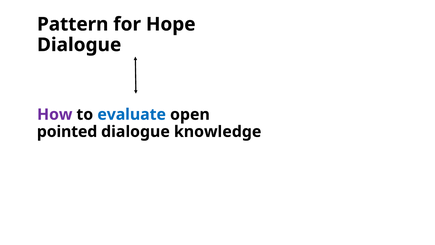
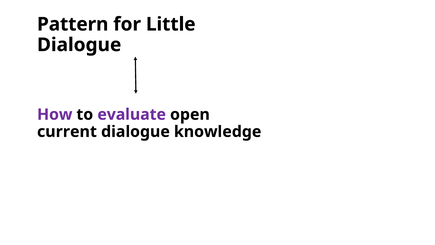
Hope: Hope -> Little (171, 24)
evaluate colour: blue -> purple (132, 114)
pointed: pointed -> current (67, 132)
